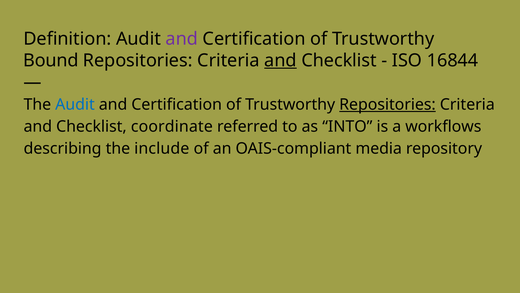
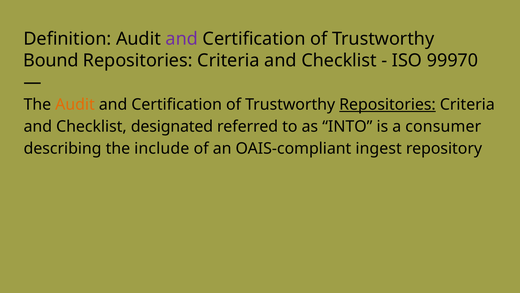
and underline: present -> none (280, 60)
16844: 16844 -> 99970 (453, 60)
Audit colour: blue -> orange (75, 104)
coordinate: coordinate -> designated (172, 126)
workflows: workflows -> consumer (443, 126)
media: media -> ingest (379, 148)
